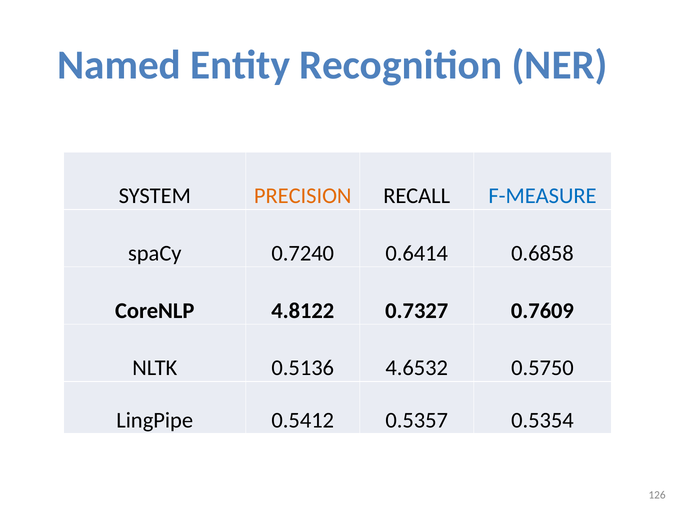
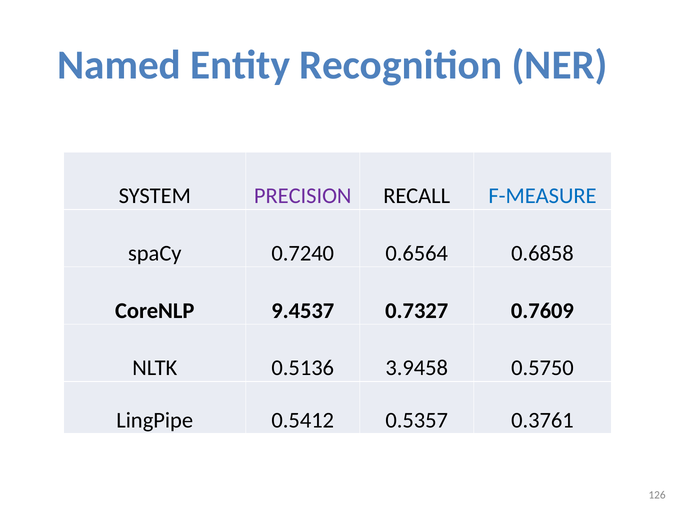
PRECISION colour: orange -> purple (303, 196)
0.6414: 0.6414 -> 0.6564 (417, 253)
4.8122: 4.8122 -> 9.4537 (303, 311)
4.6532: 4.6532 -> 3.9458 (417, 368)
0.5354: 0.5354 -> 0.3761 (542, 420)
